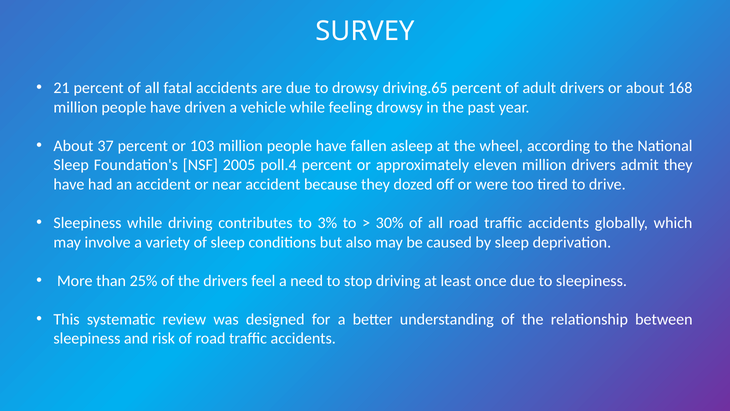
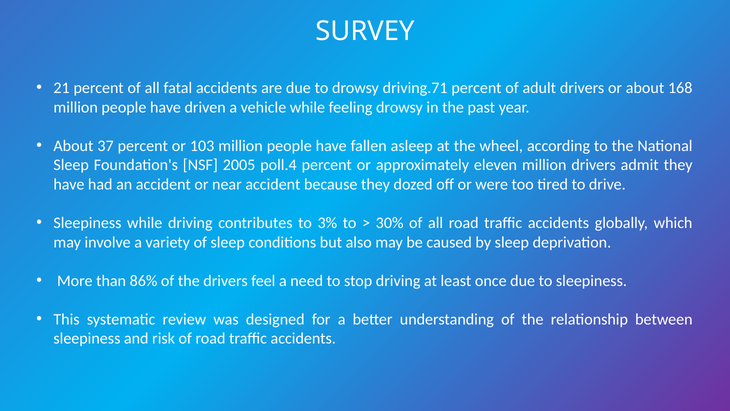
driving.65: driving.65 -> driving.71 (415, 88)
25%: 25% -> 86% (144, 280)
